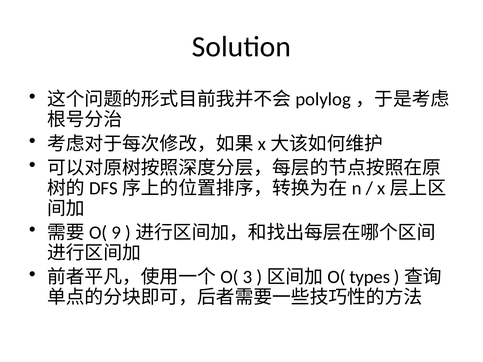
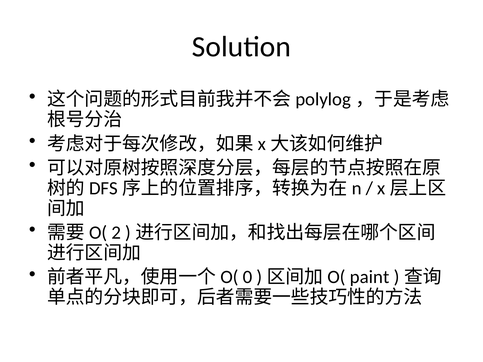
9: 9 -> 2 (116, 233)
3: 3 -> 0 (247, 277)
types: types -> paint (370, 277)
